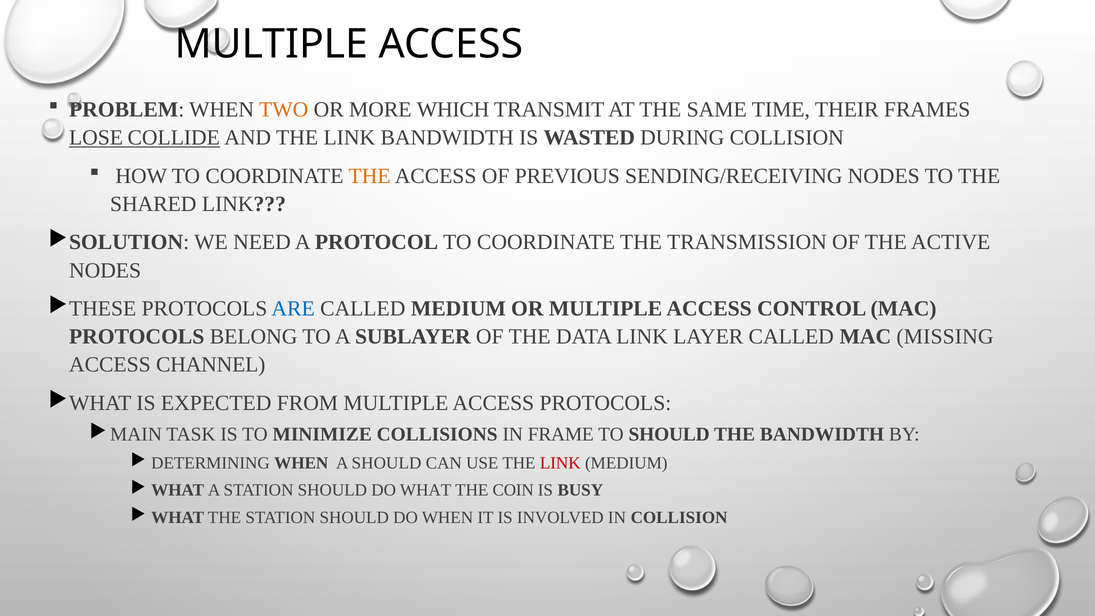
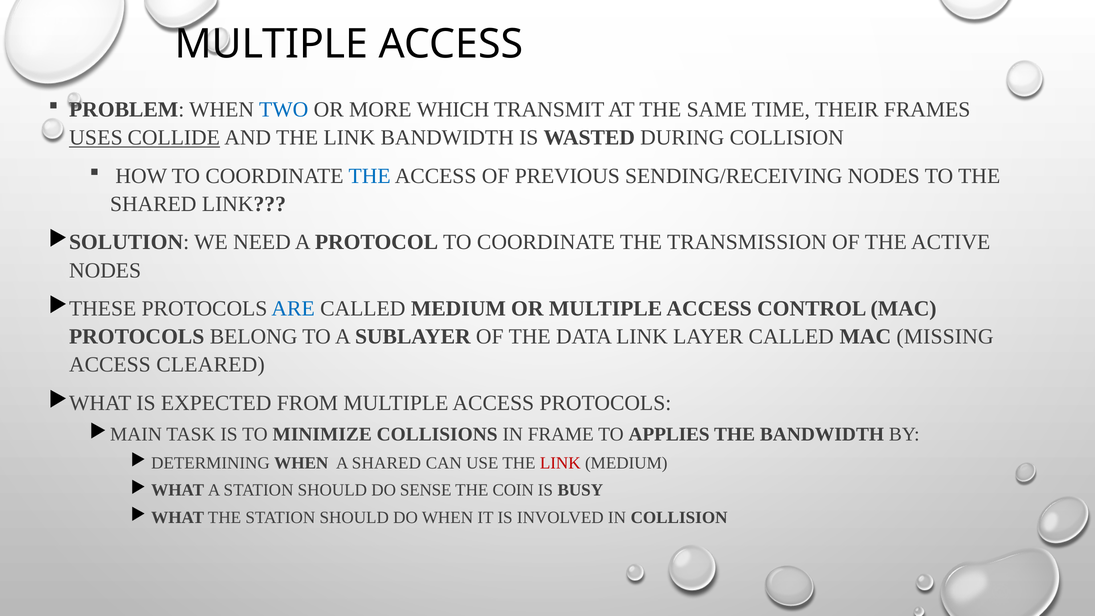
TWO colour: orange -> blue (284, 110)
LOSE: LOSE -> USES (96, 138)
THE colour: orange -> blue (370, 176)
CHANNEL: CHANNEL -> CLEARED (211, 365)
TO SHOULD: SHOULD -> APPLIES (669, 435)
A SHOULD: SHOULD -> SHARED (386, 463)
DO WHAT: WHAT -> SENSE (426, 490)
